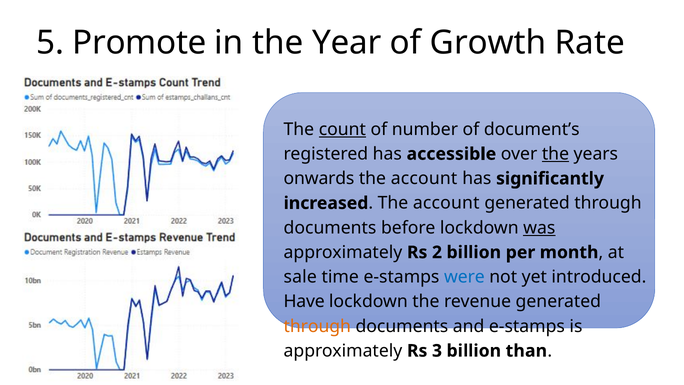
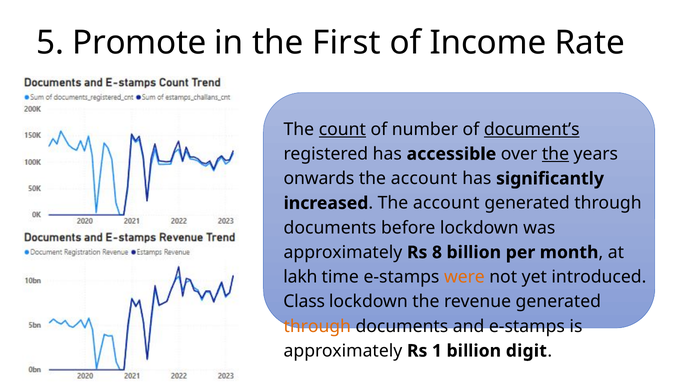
Year: Year -> First (346, 43)
Growth: Growth -> Income (488, 43)
document’s underline: none -> present (532, 129)
was underline: present -> none (539, 228)
2: 2 -> 8 (437, 252)
sale: sale -> lakh (300, 277)
were colour: blue -> orange (464, 277)
Have: Have -> Class (304, 301)
3: 3 -> 1 (437, 351)
than: than -> digit (526, 351)
